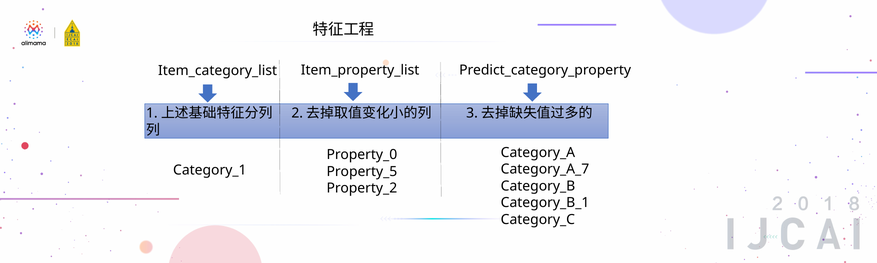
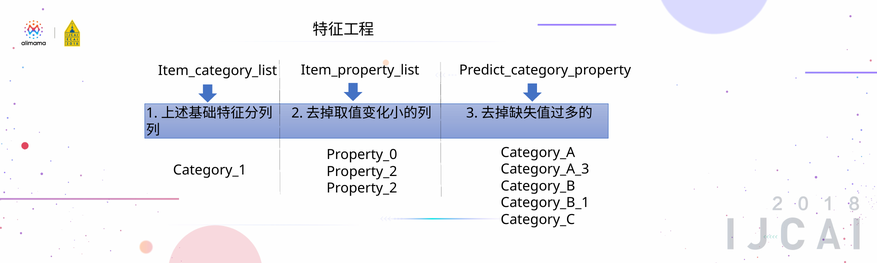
Category_A_7: Category_A_7 -> Category_A_3 (545, 169)
Property_5: Property_5 -> Property_2 (362, 172)
